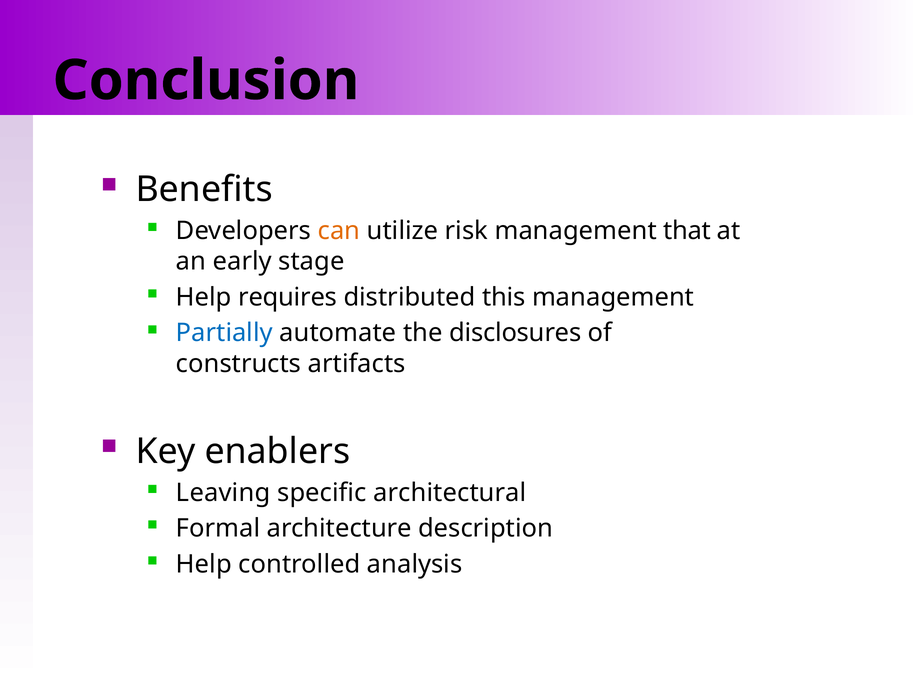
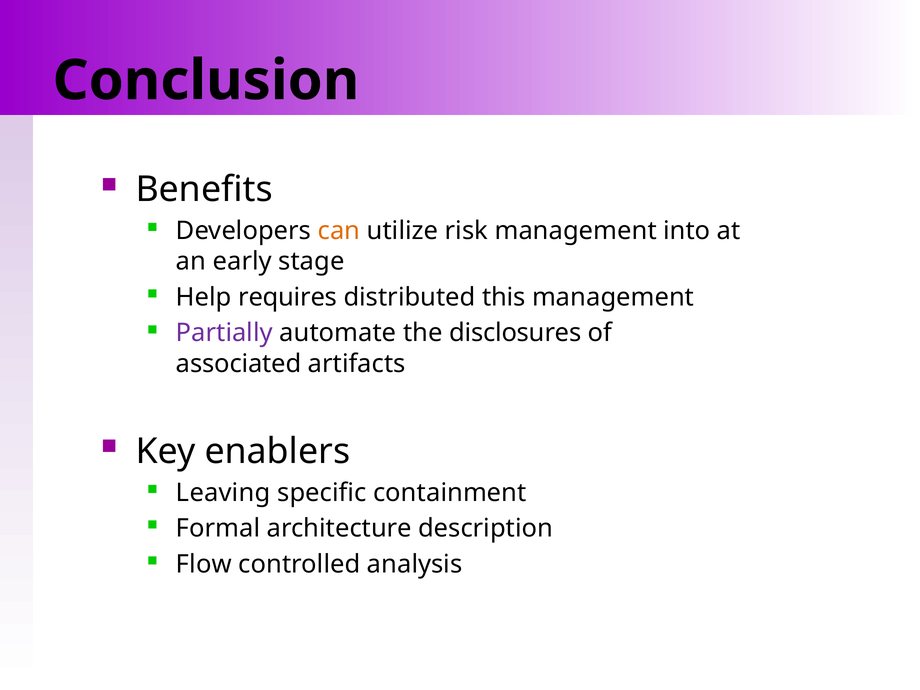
that: that -> into (687, 231)
Partially colour: blue -> purple (224, 333)
constructs: constructs -> associated (239, 364)
architectural: architectural -> containment (450, 493)
Help: Help -> Flow (204, 564)
